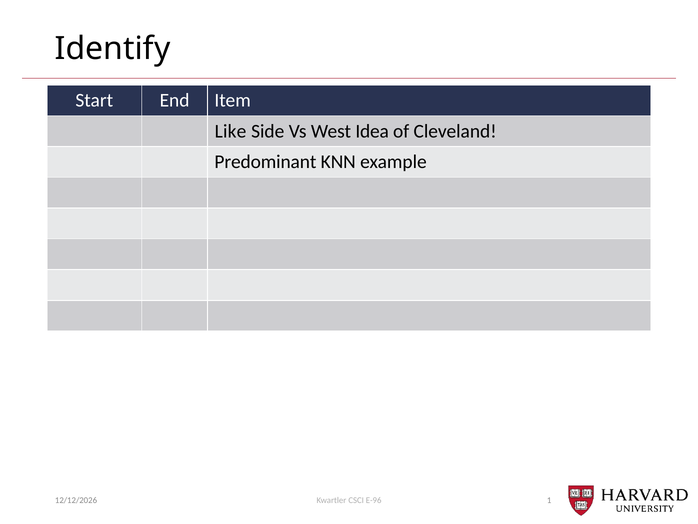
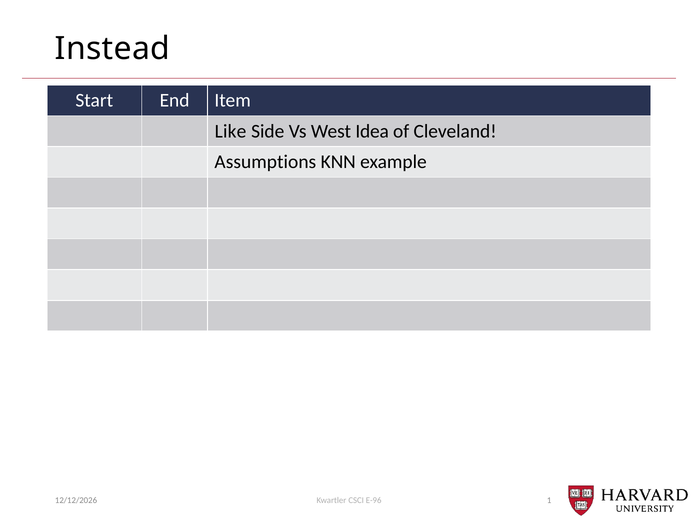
Identify: Identify -> Instead (112, 48)
Predominant: Predominant -> Assumptions (265, 162)
